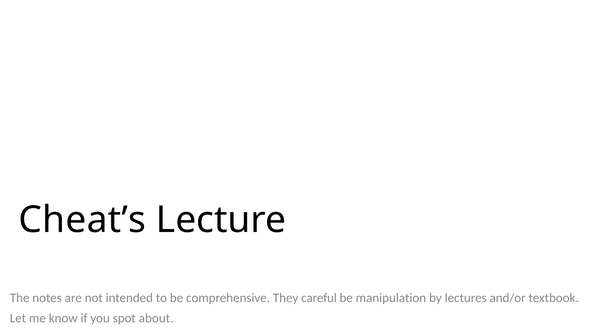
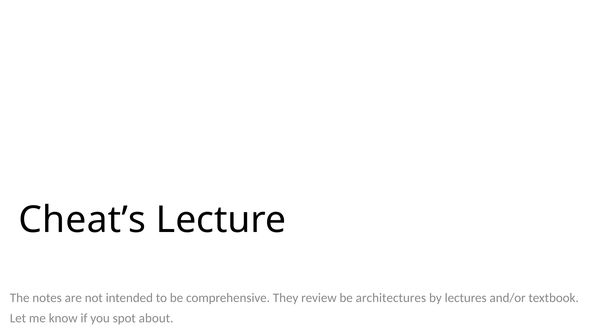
careful: careful -> review (319, 298)
manipulation: manipulation -> architectures (391, 298)
